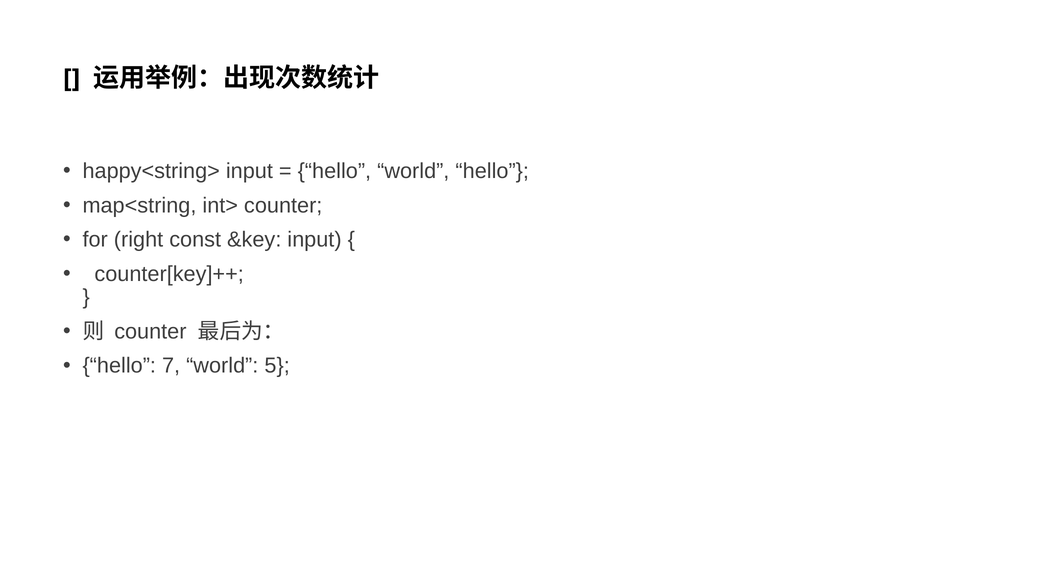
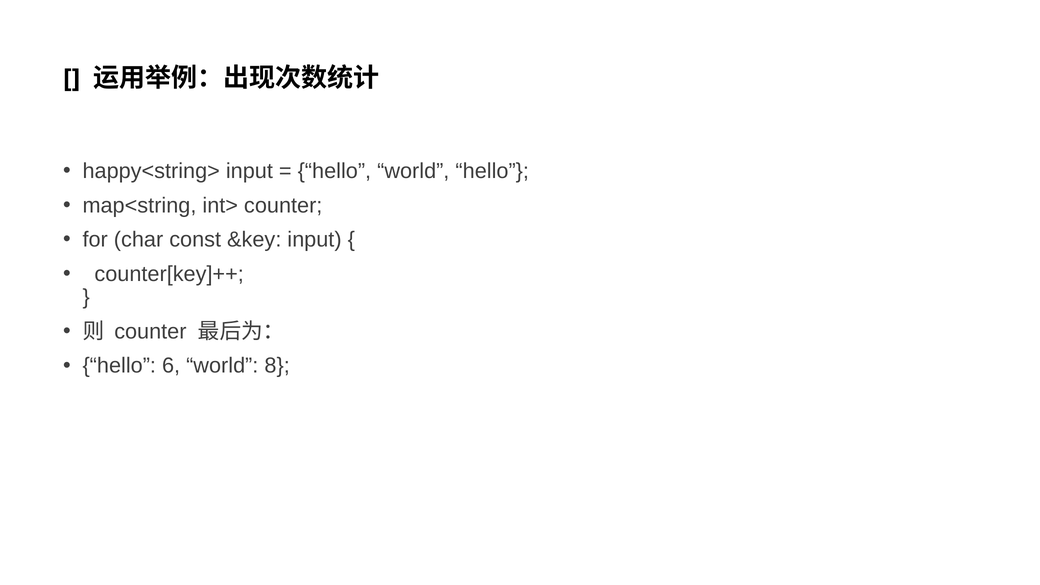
right: right -> char (139, 240)
7: 7 -> 6 (171, 366)
5: 5 -> 8 (277, 366)
